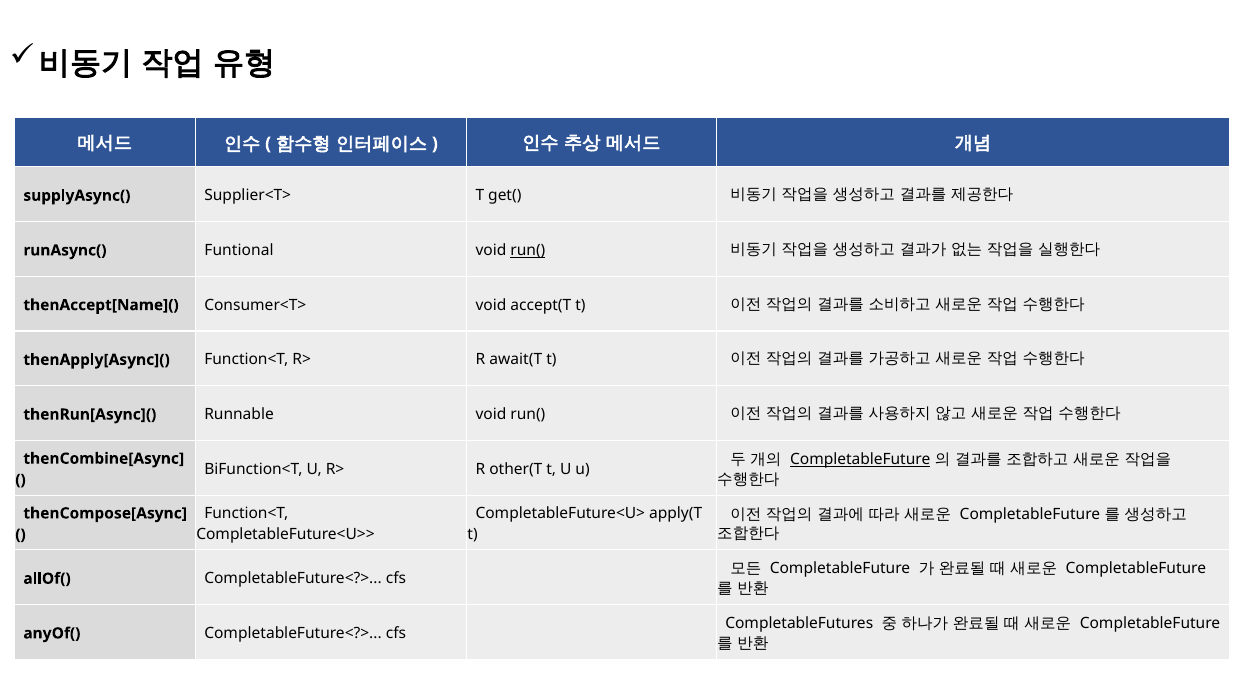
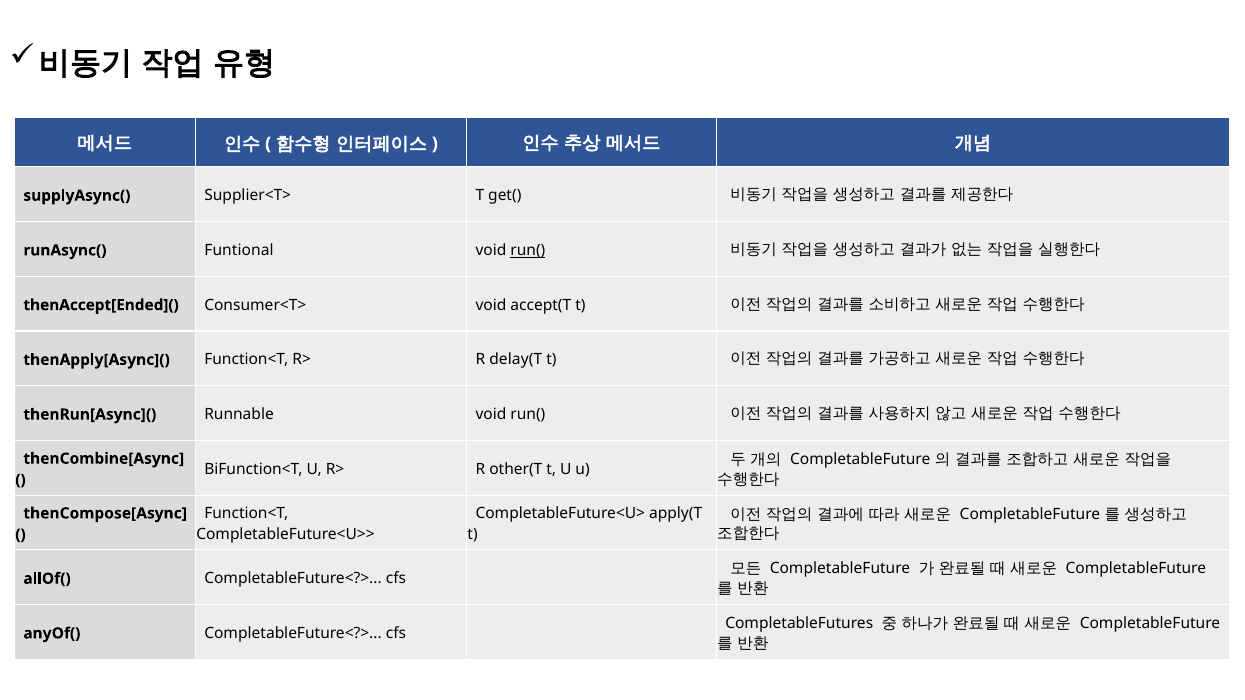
thenAccept[Name](: thenAccept[Name]( -> thenAccept[Ended]( (101, 305)
await(T: await(T -> delay(T (516, 360)
CompletableFuture underline: present -> none (860, 460)
